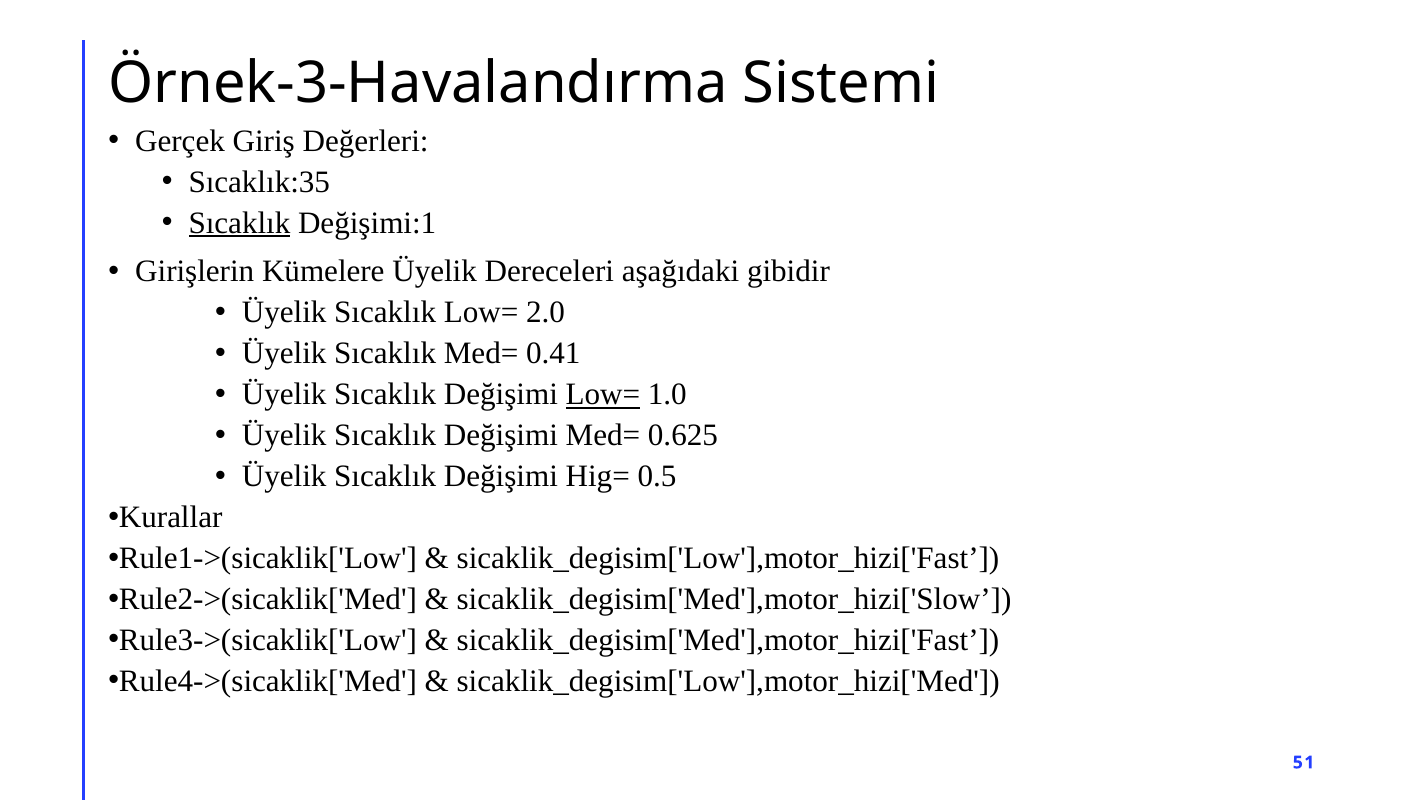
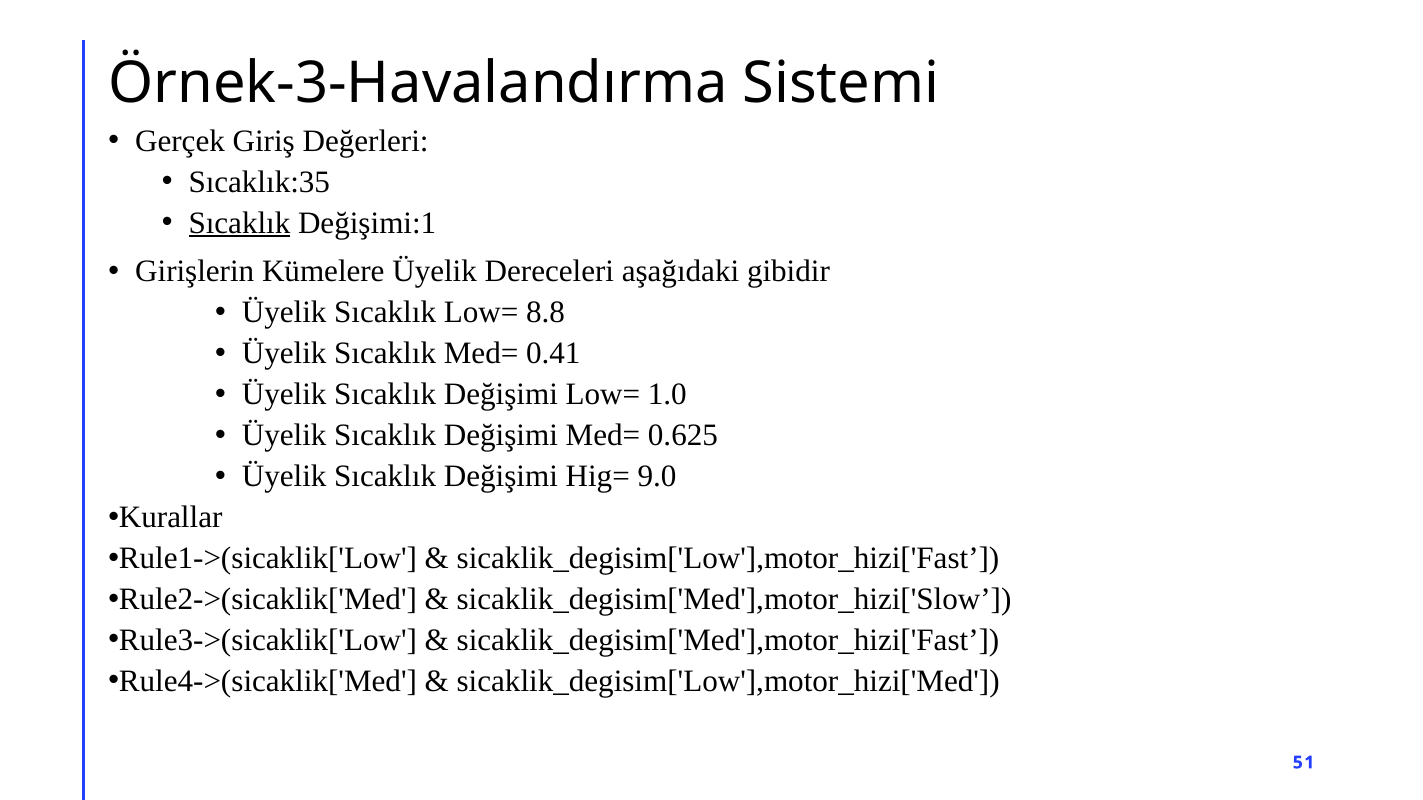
2.0: 2.0 -> 8.8 (546, 312)
Low= underline: present -> none (603, 394)
0.5: 0.5 -> 9.0 (657, 476)
